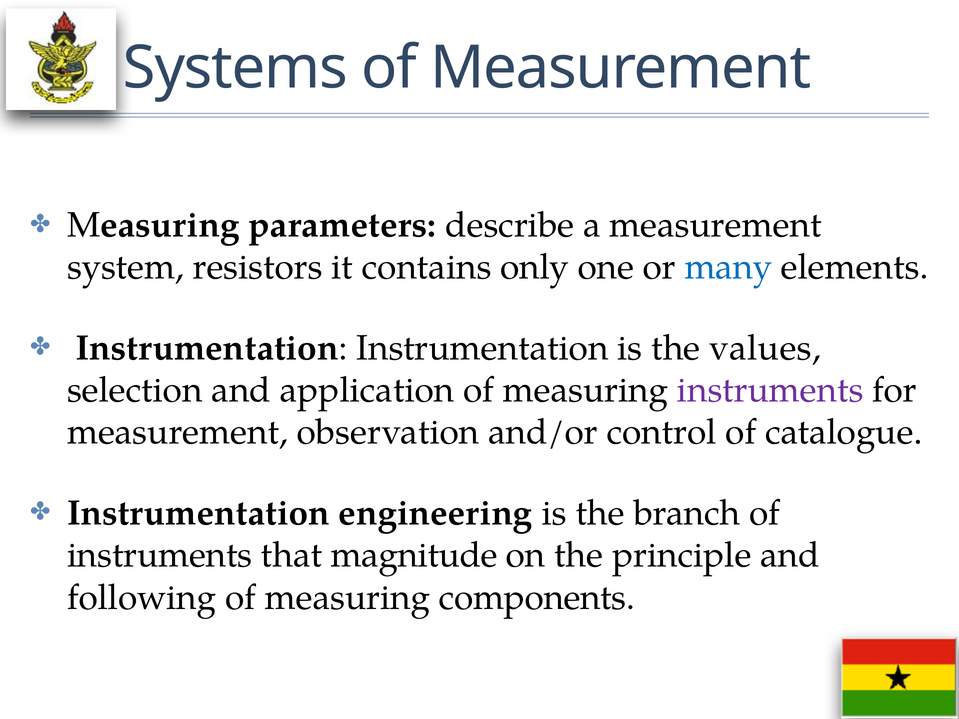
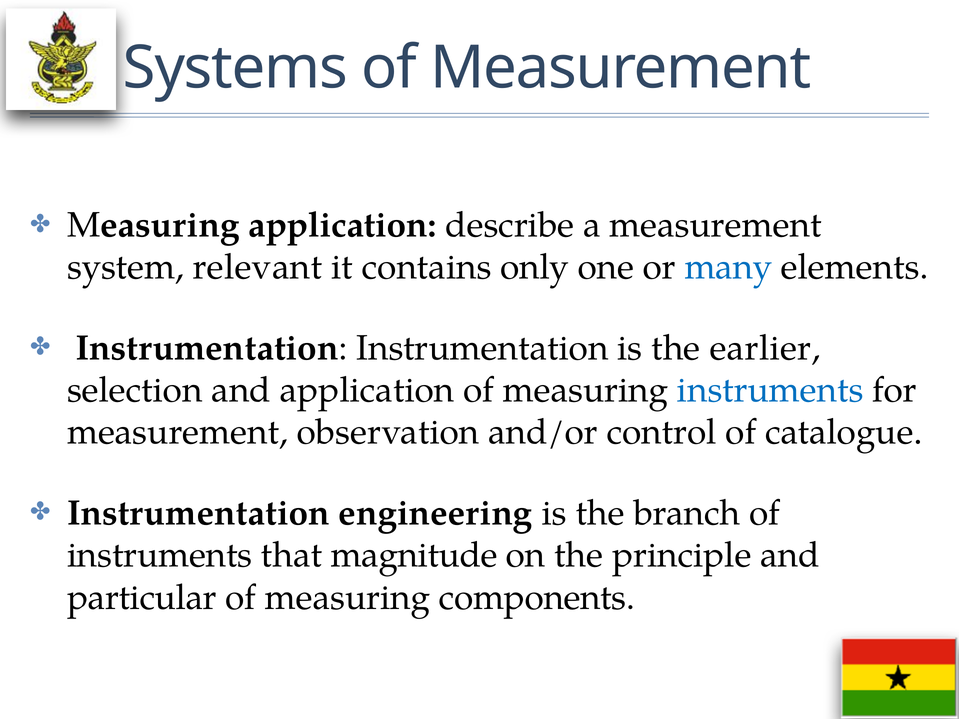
Measuring parameters: parameters -> application (342, 225)
resistors: resistors -> relevant (258, 267)
values: values -> earlier (765, 348)
instruments colour: purple -> blue (770, 390)
following: following -> particular (142, 598)
